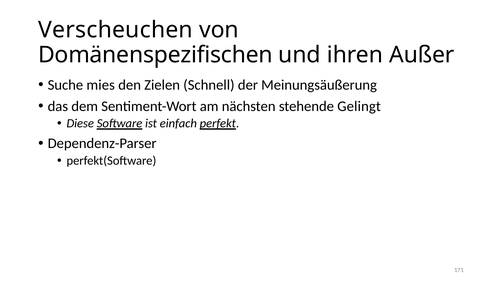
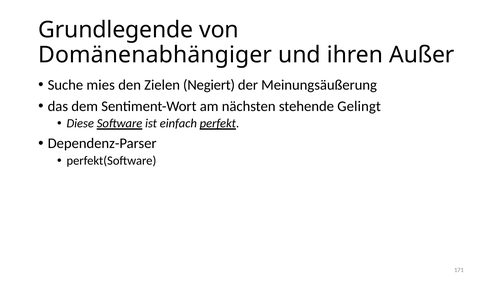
Verscheuchen: Verscheuchen -> Grundlegende (116, 30)
Domänenspezifischen: Domänenspezifischen -> Domänenabhängiger (155, 55)
Schnell: Schnell -> Negiert (209, 85)
